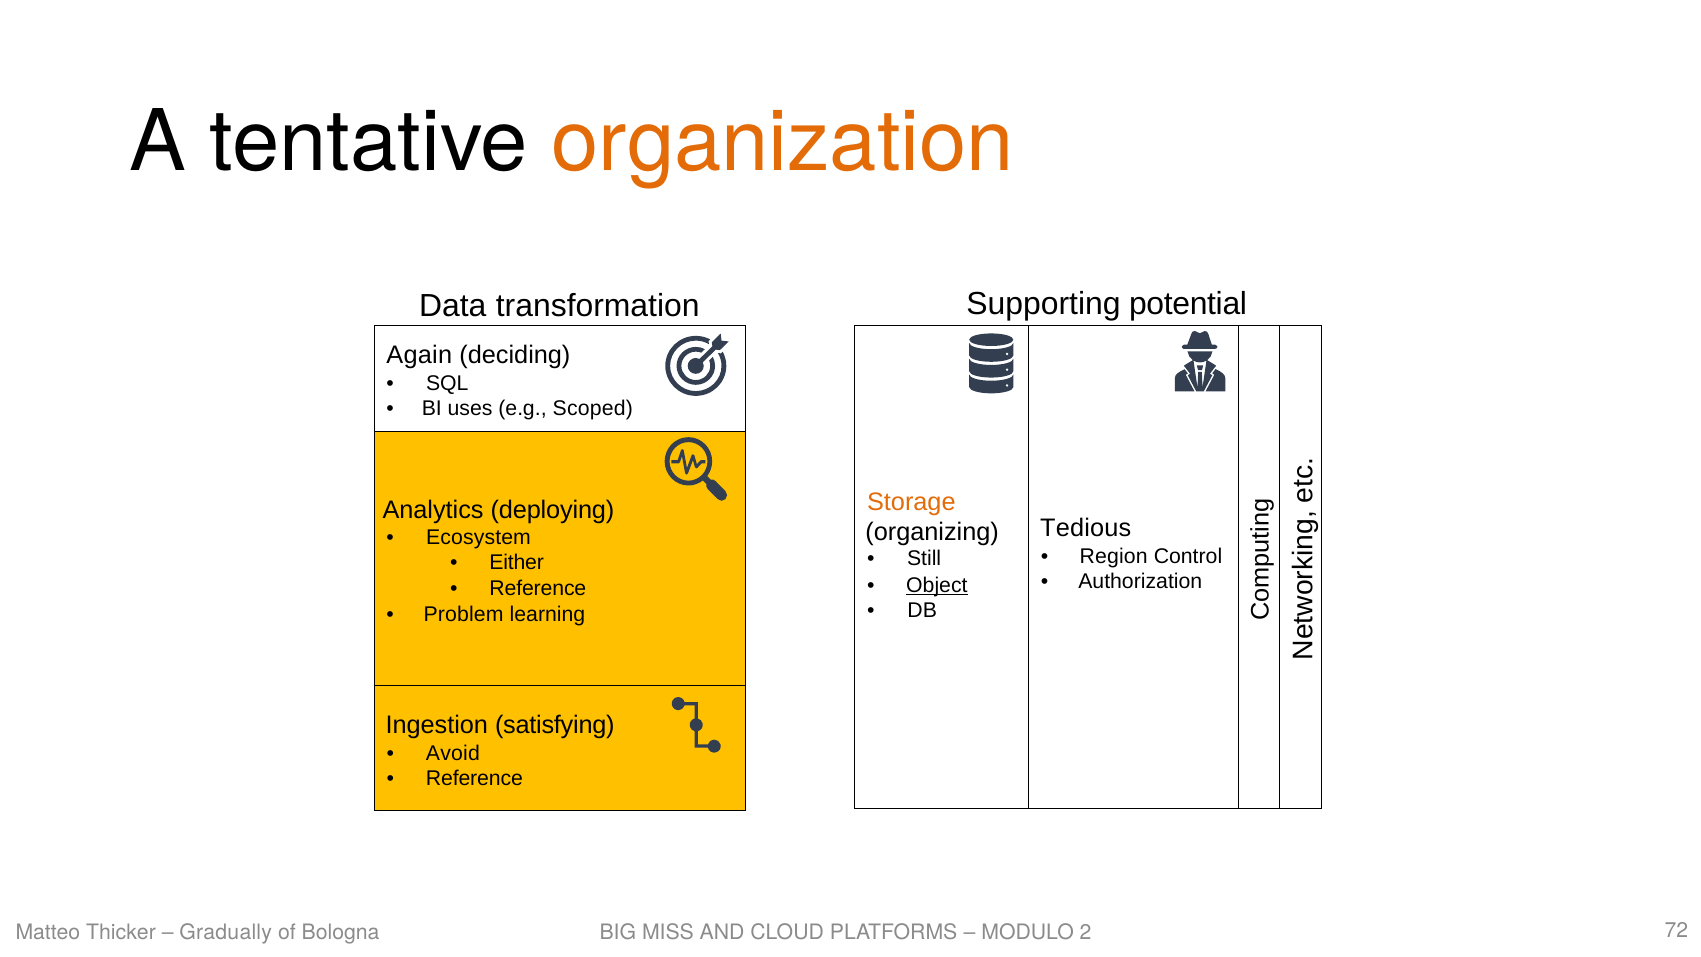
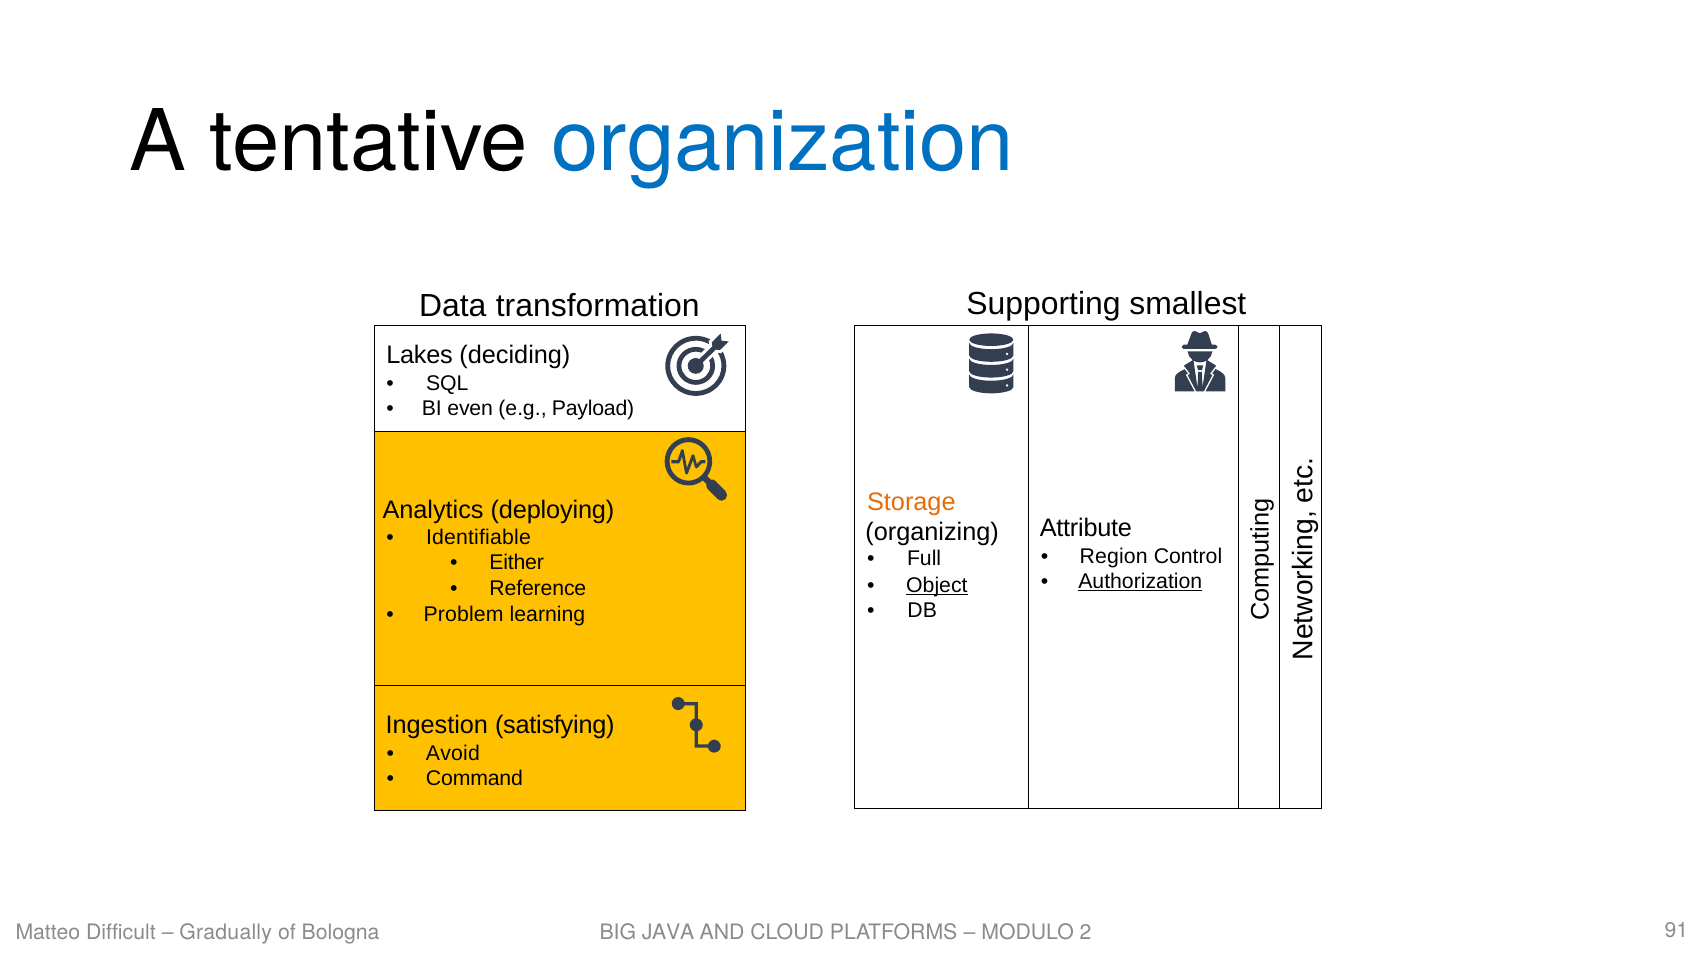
organization colour: orange -> blue (783, 143)
potential: potential -> smallest (1188, 304)
Again: Again -> Lakes (420, 356)
uses: uses -> even (470, 409)
Scoped: Scoped -> Payload (593, 409)
Tedious: Tedious -> Attribute (1086, 528)
Ecosystem: Ecosystem -> Identifiable (478, 538)
Still: Still -> Full (924, 559)
Authorization underline: none -> present (1140, 581)
Reference: Reference -> Command (474, 778)
Thicker: Thicker -> Difficult (121, 933)
MISS: MISS -> JAVA (668, 933)
72: 72 -> 91 (1676, 930)
